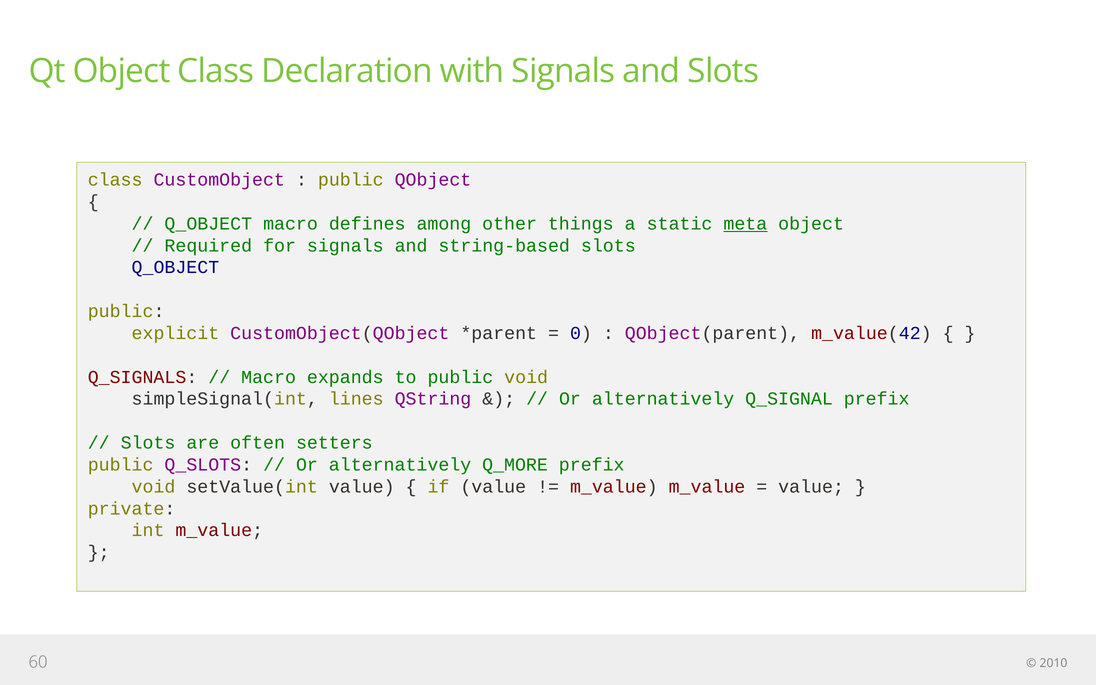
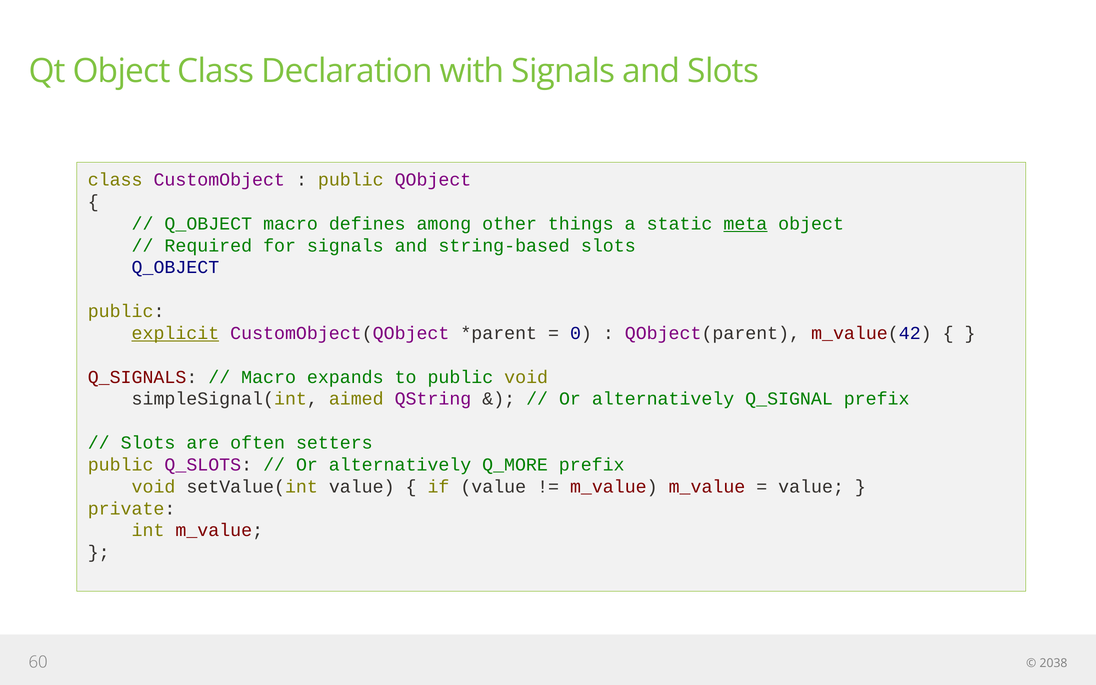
explicit underline: none -> present (175, 333)
lines: lines -> aimed (356, 399)
2010: 2010 -> 2038 (1053, 663)
